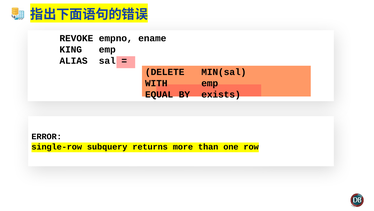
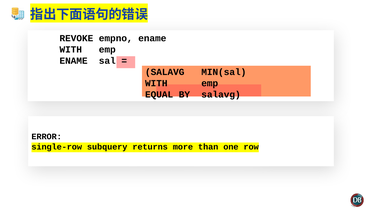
KING: KING -> WITH (71, 49)
ALIAS: ALIAS -> ENAME (74, 61)
DELETE: DELETE -> SALAVG (165, 72)
BY exists: exists -> salavg (221, 94)
